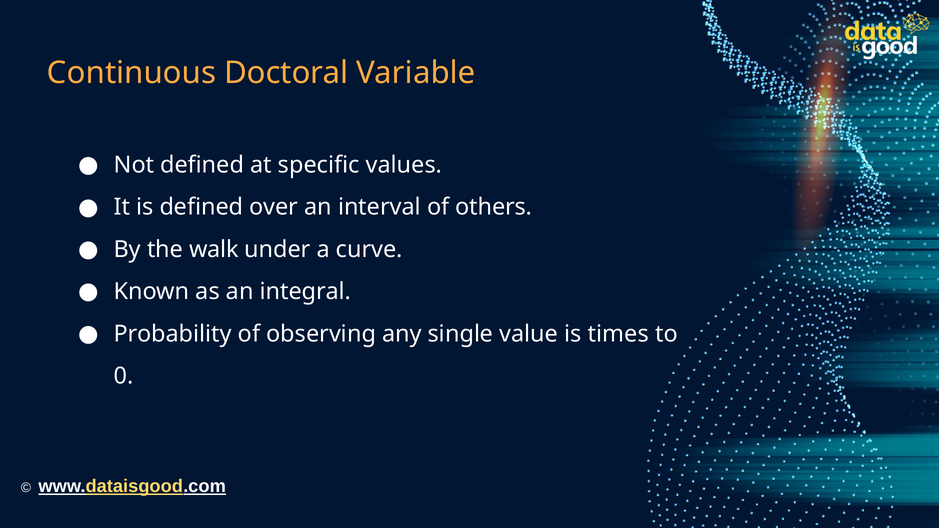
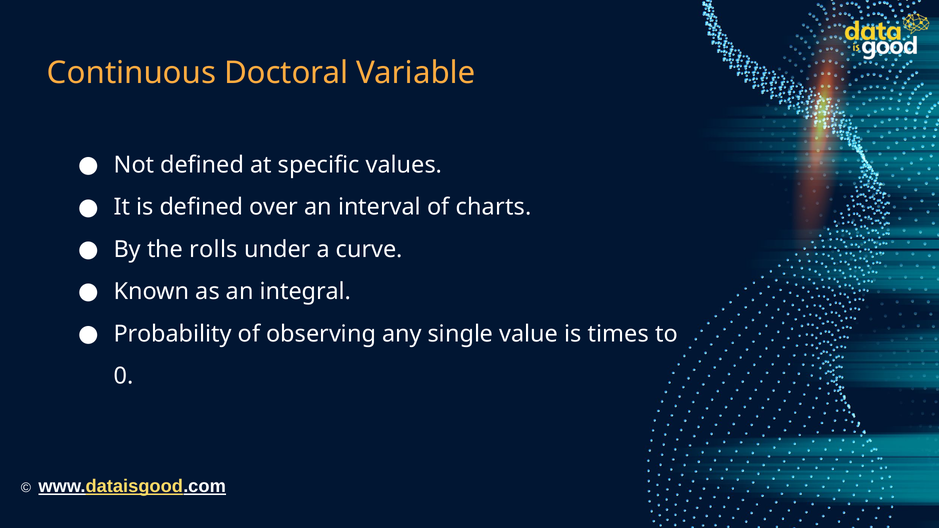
others: others -> charts (494, 207)
walk: walk -> rolls (214, 249)
